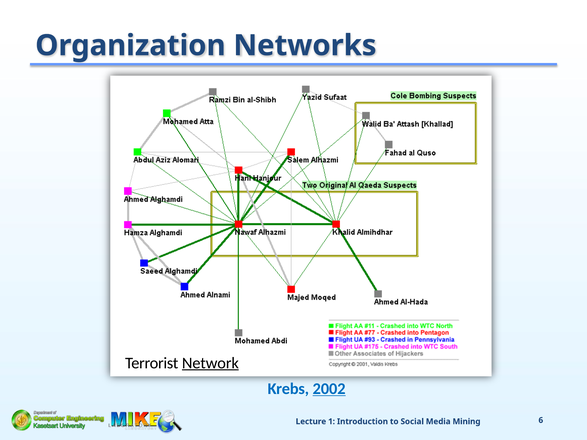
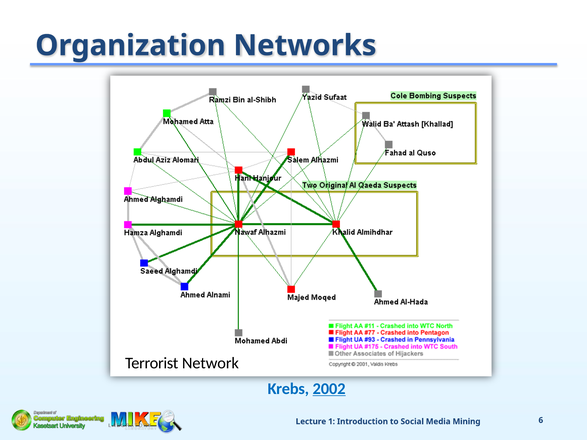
Network underline: present -> none (210, 363)
